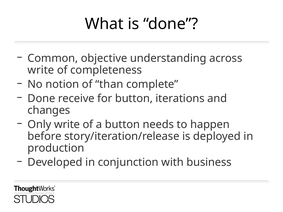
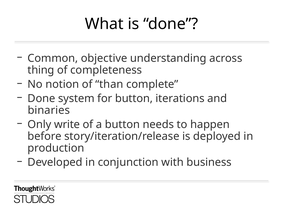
write: write -> thing (41, 70)
receive: receive -> system (76, 99)
changes: changes -> binaries (49, 110)
